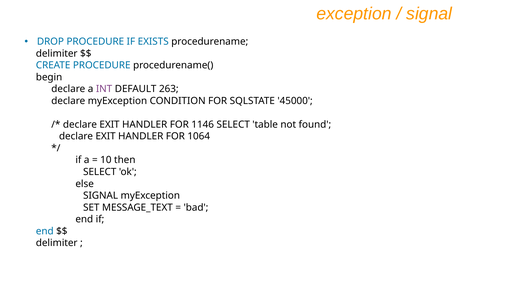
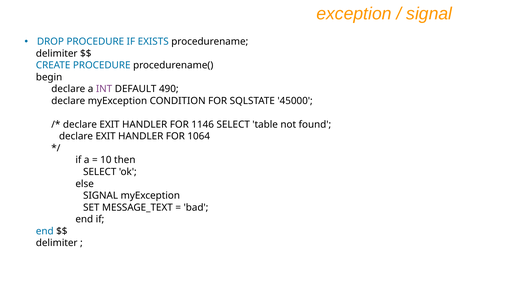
263: 263 -> 490 (169, 89)
